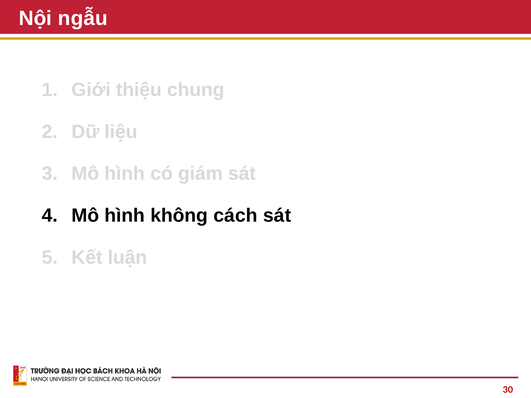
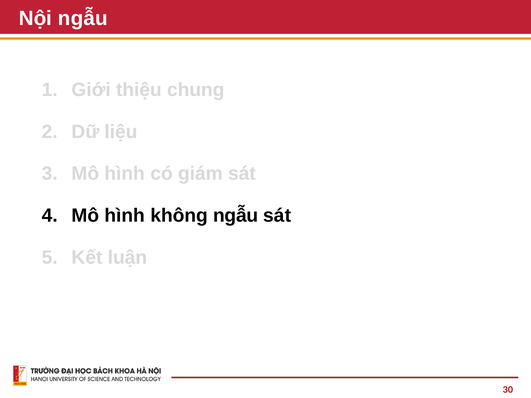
không cách: cách -> ngẫu (236, 216)
